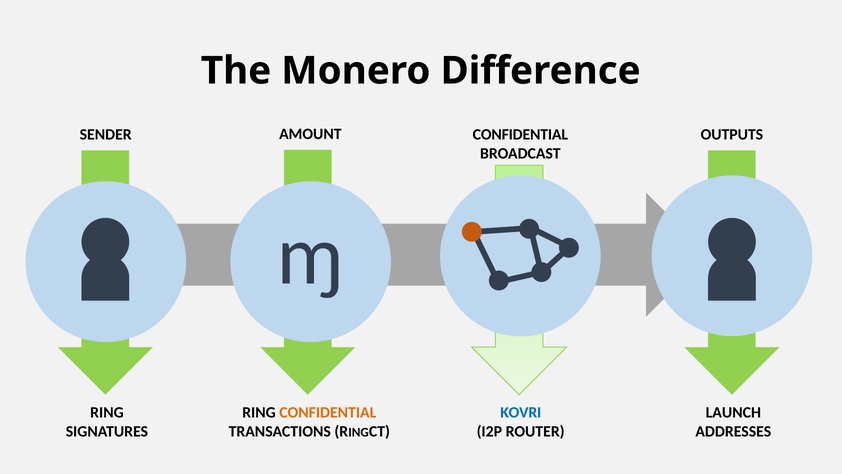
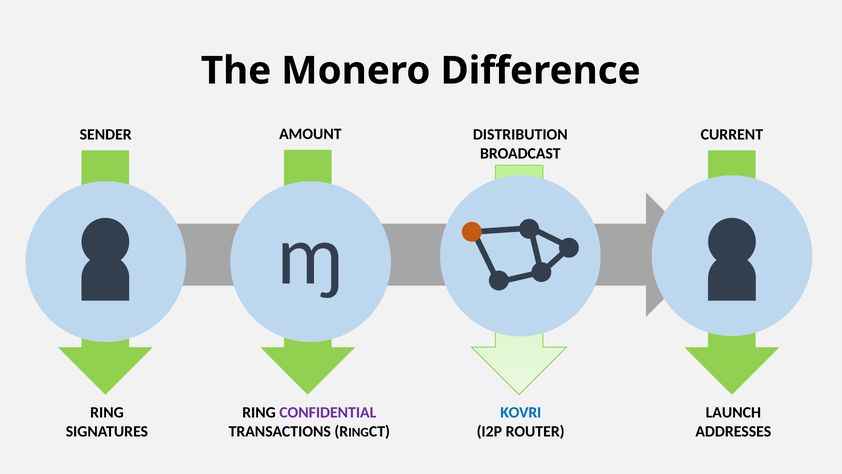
AMOUNT CONFIDENTIAL: CONFIDENTIAL -> DISTRIBUTION (520, 134)
OUTPUTS: OUTPUTS -> CURRENT (732, 134)
CONFIDENTIAL colour: orange -> purple (328, 412)
